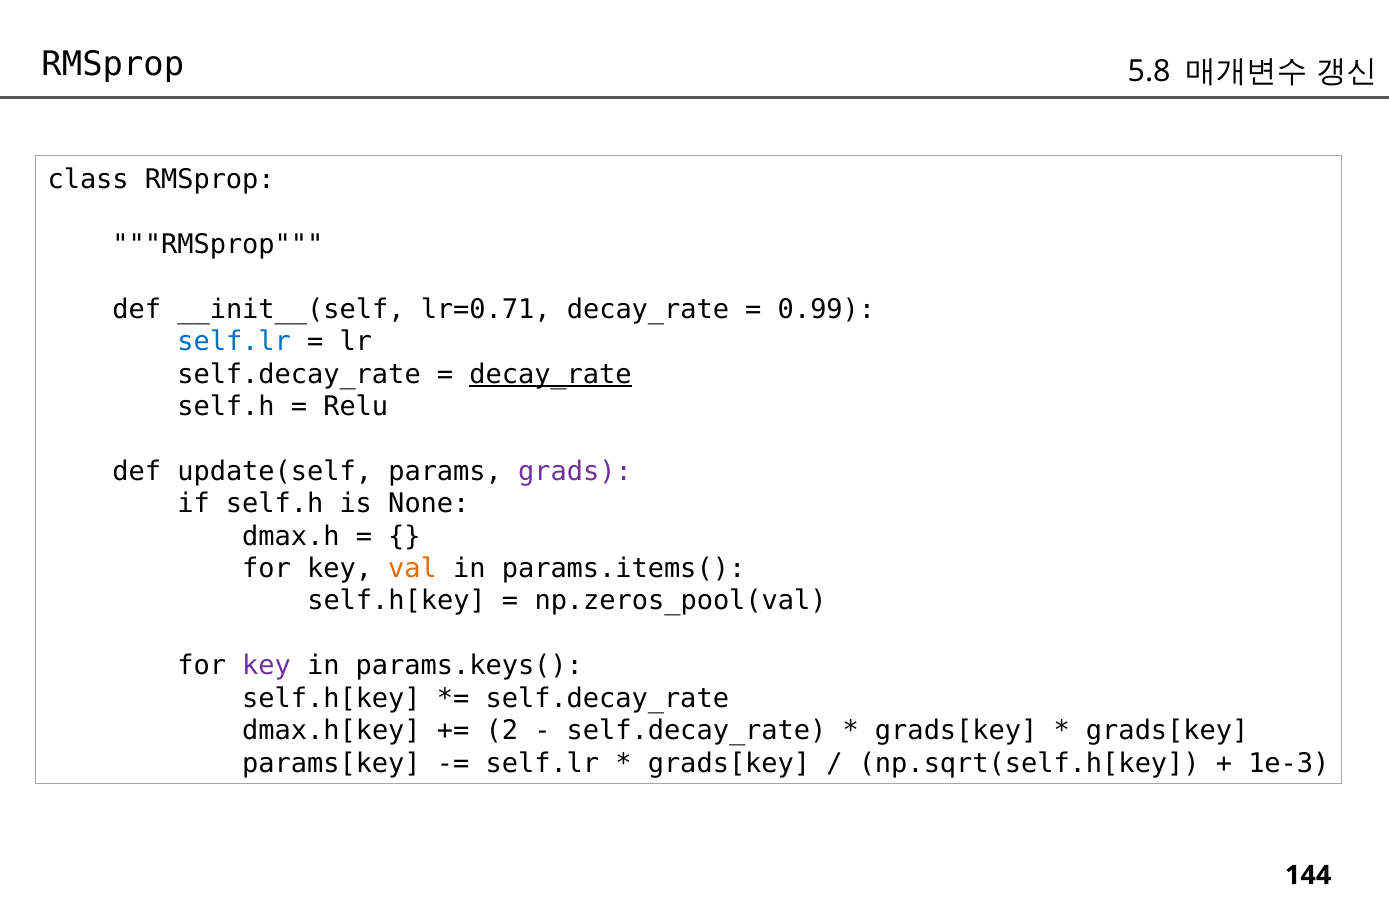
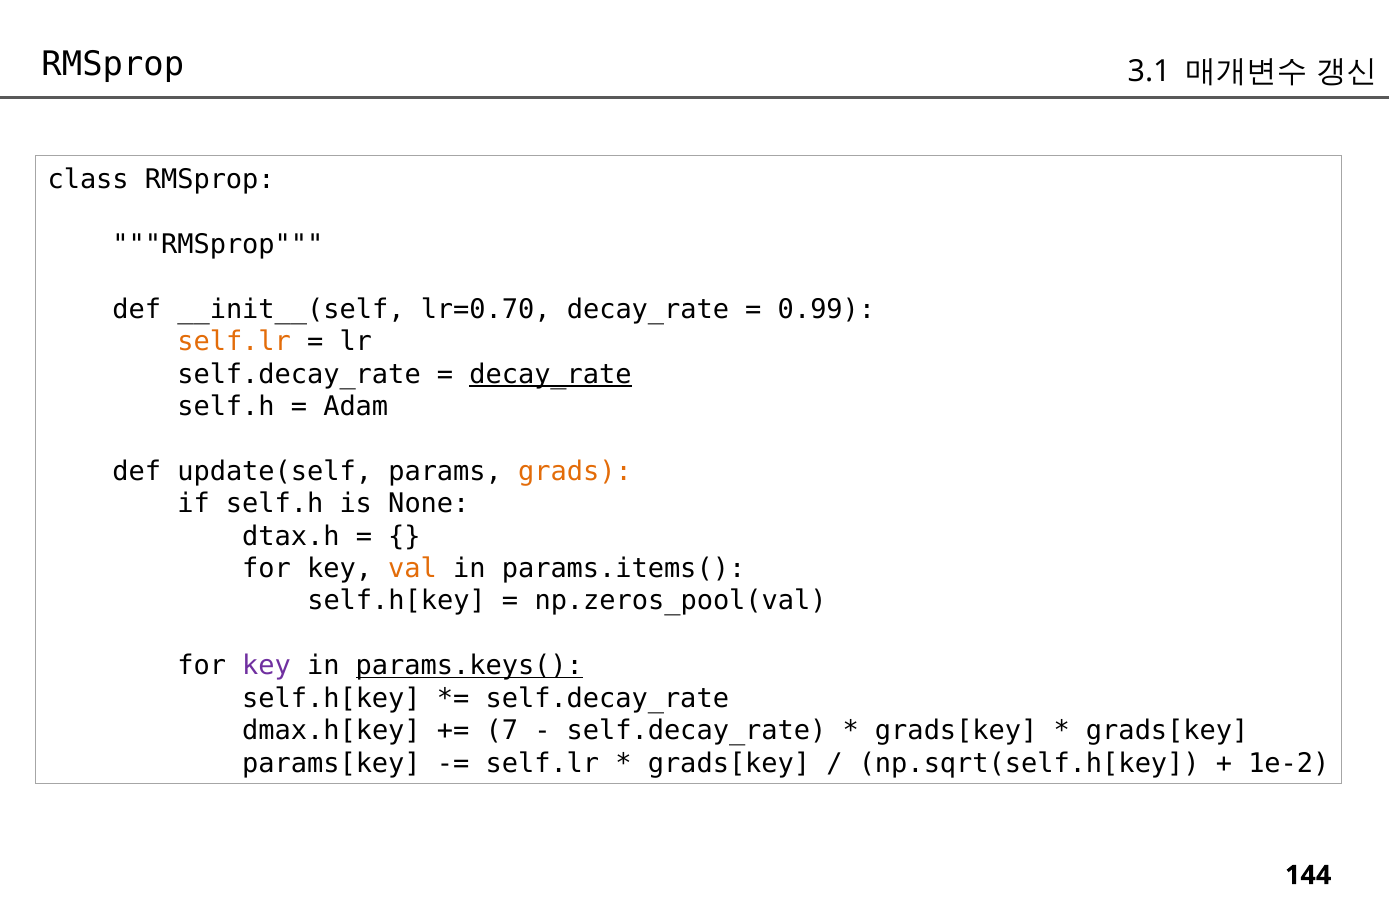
5.8: 5.8 -> 3.1 (1149, 71)
lr=0.71: lr=0.71 -> lr=0.70 (486, 309)
self.lr colour: blue -> orange (234, 342)
Relu: Relu -> Adam (356, 407)
grads colour: purple -> orange (575, 472)
dmax.h: dmax.h -> dtax.h (291, 536)
params.keys( underline: none -> present (469, 666)
2: 2 -> 7 (502, 731)
1e-3: 1e-3 -> 1e-2 (1289, 763)
